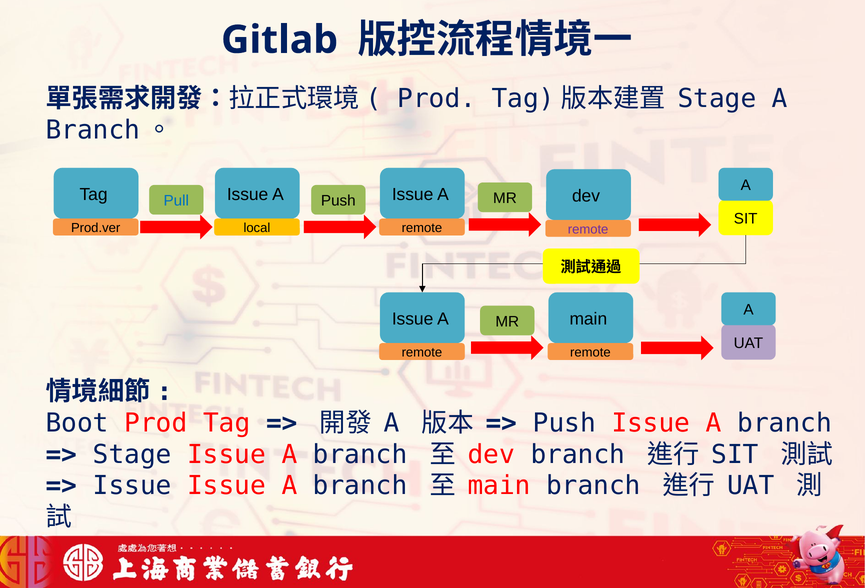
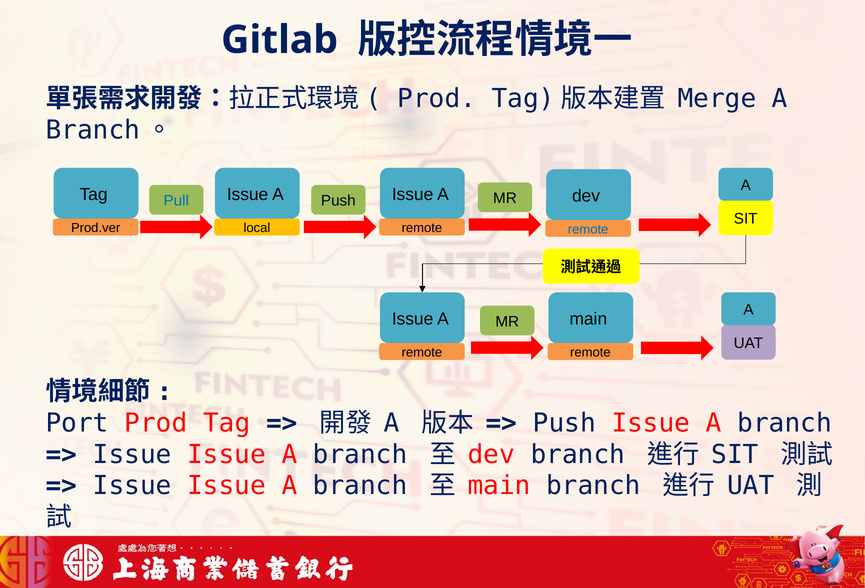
Stage: Stage -> Merge (717, 99)
remote colour: purple -> blue (588, 229)
Boot: Boot -> Port (77, 423)
Stage: Stage -> Issue (132, 455)
